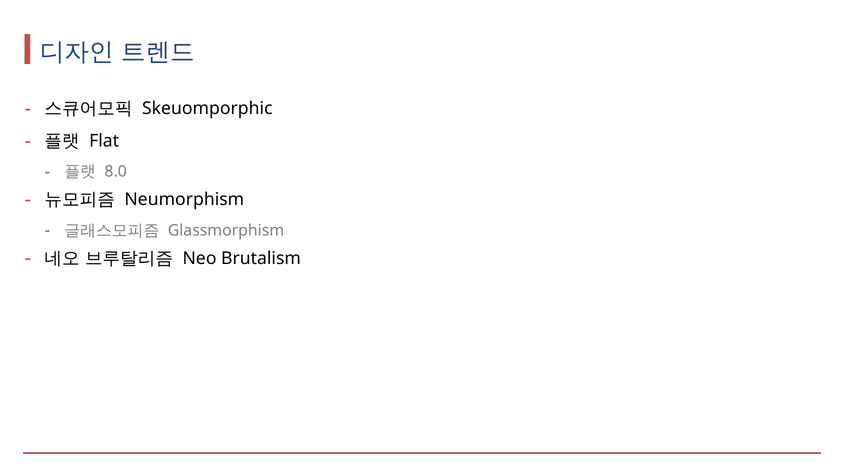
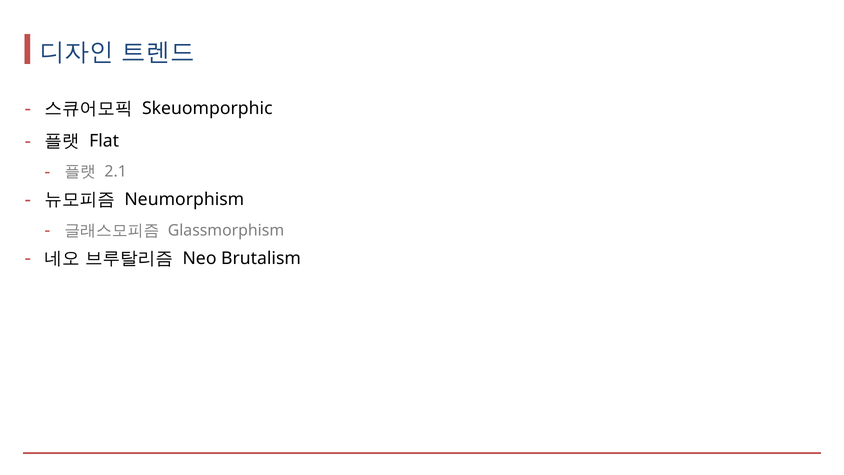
8.0: 8.0 -> 2.1 (116, 172)
